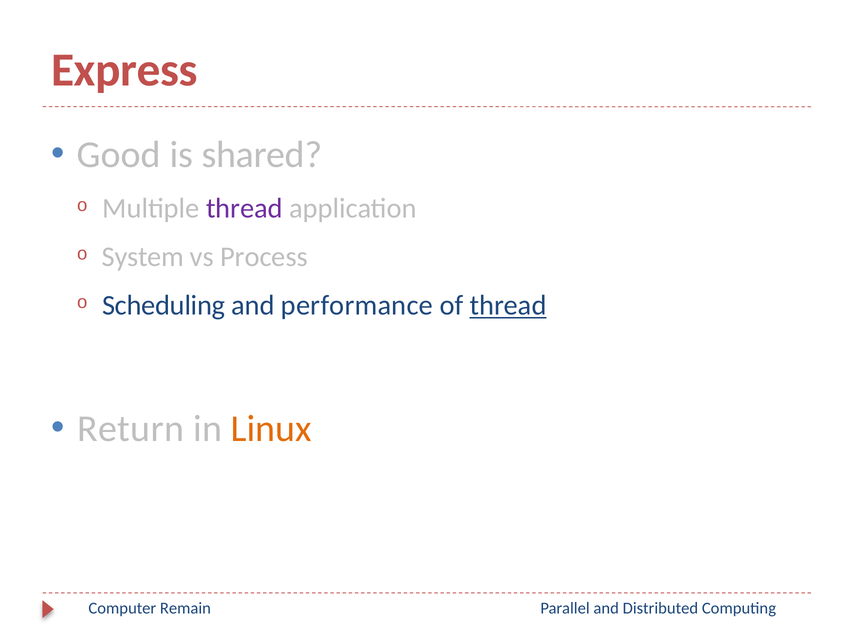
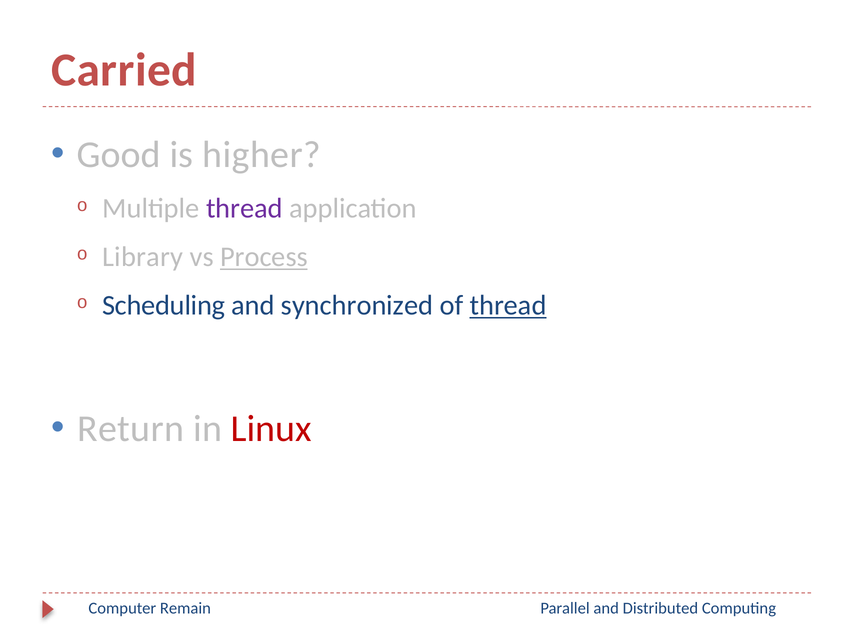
Express: Express -> Carried (124, 70)
shared: shared -> higher (262, 155)
System: System -> Library (143, 257)
Process underline: none -> present (264, 257)
performance: performance -> synchronized (357, 306)
Linux colour: orange -> red (271, 429)
